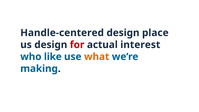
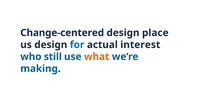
Handle-centered: Handle-centered -> Change-centered (62, 33)
for colour: red -> blue (77, 45)
like: like -> still (53, 57)
